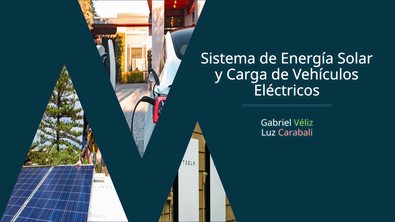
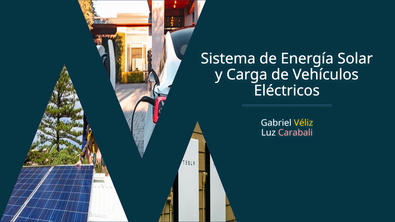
Véliz colour: light green -> yellow (304, 123)
